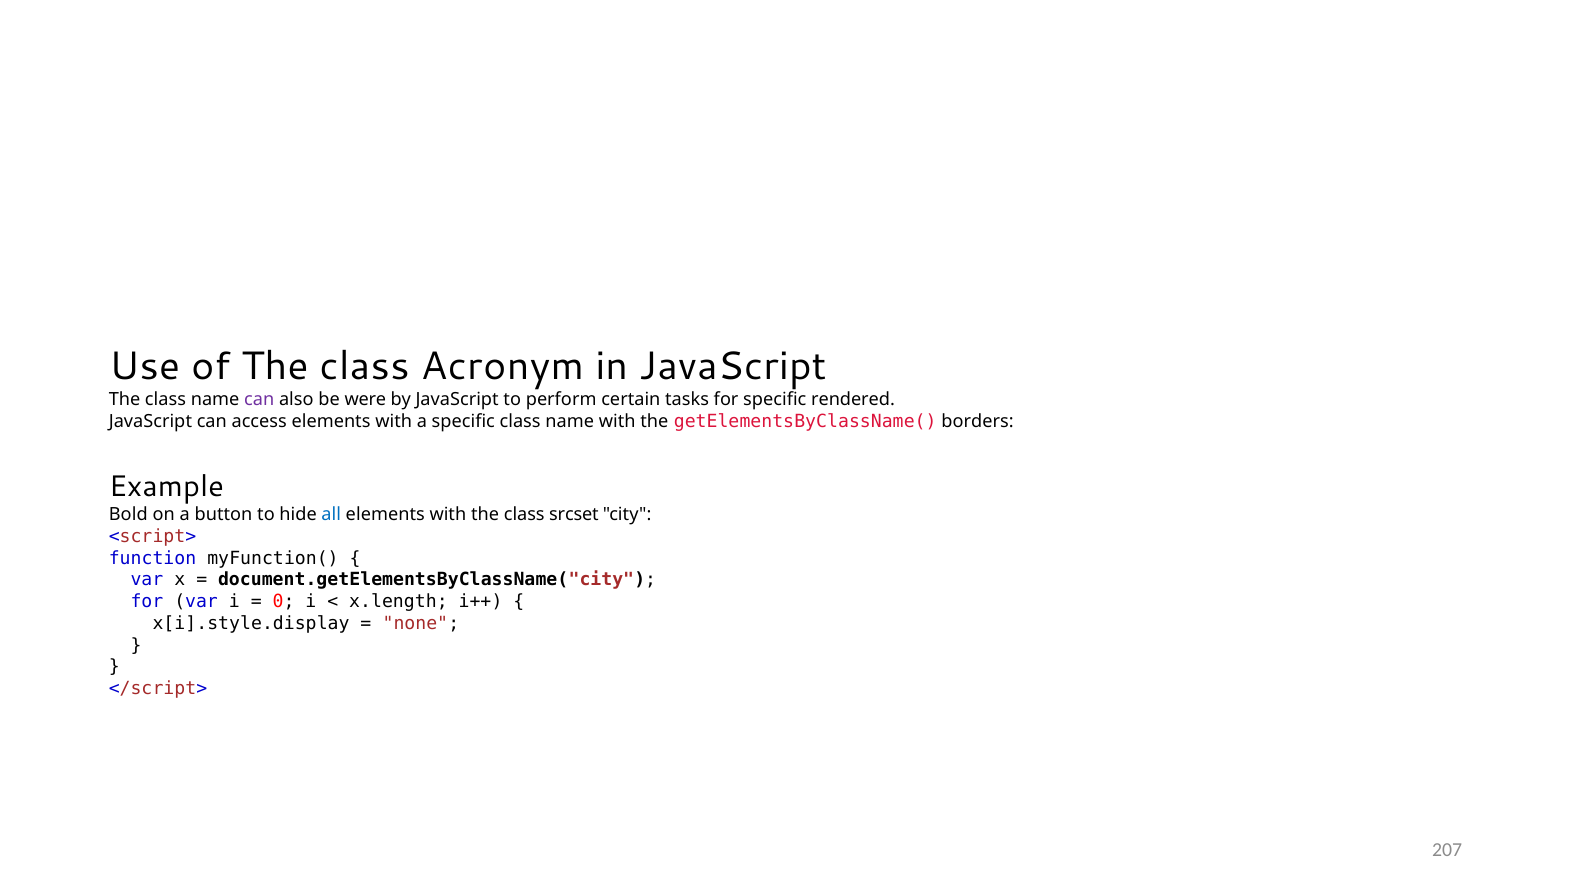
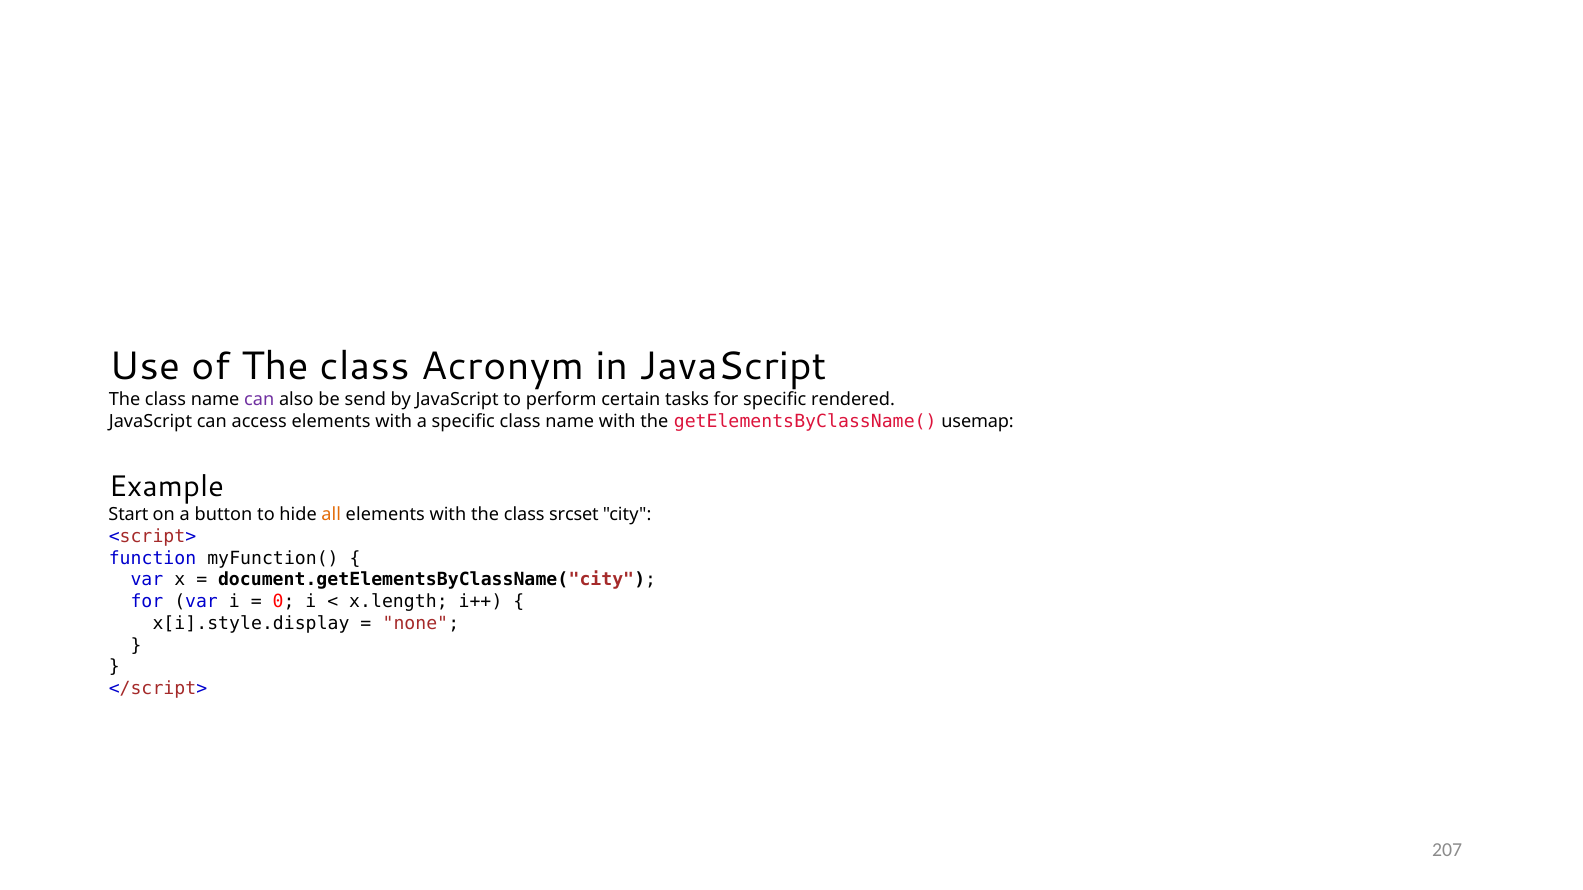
were: were -> send (365, 400)
borders: borders -> usemap (978, 422)
Bold: Bold -> Start (128, 515)
all colour: blue -> orange (331, 515)
